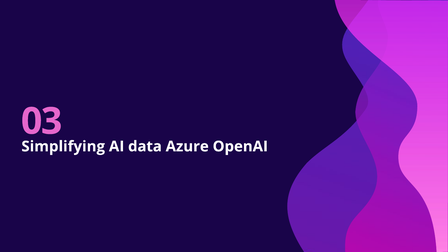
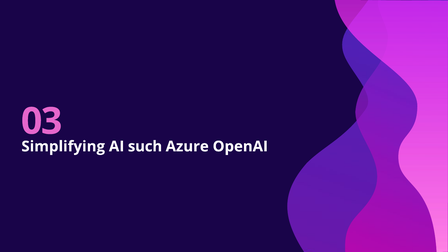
data: data -> such (145, 146)
